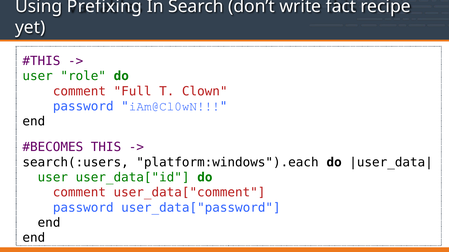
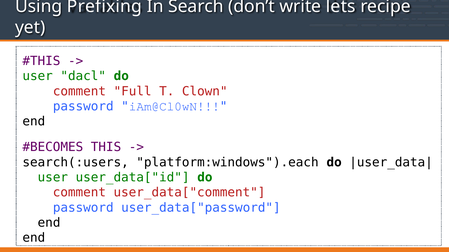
fact: fact -> lets (341, 7)
role: role -> dacl (83, 76)
